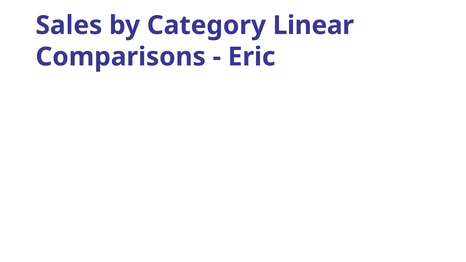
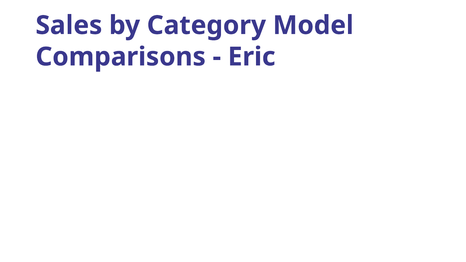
Linear: Linear -> Model (313, 25)
